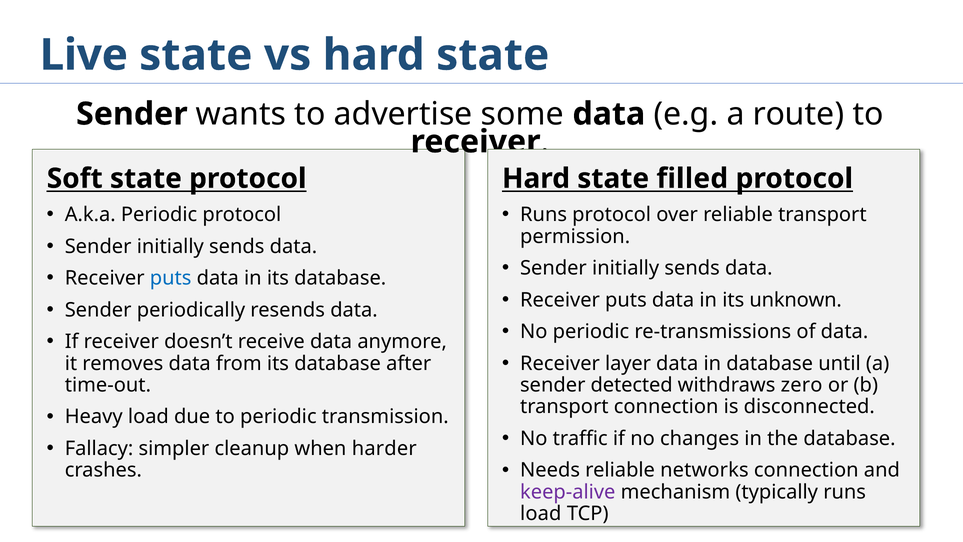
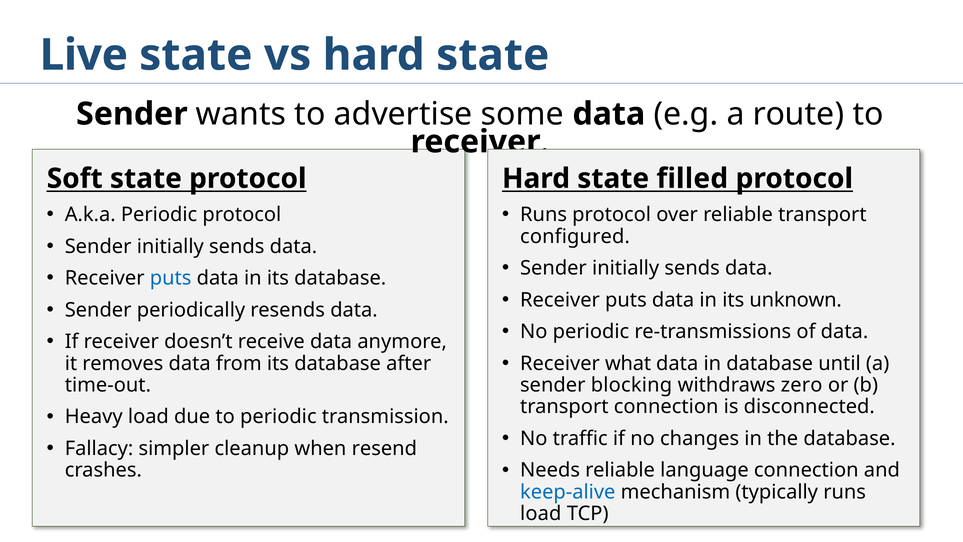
permission: permission -> configured (575, 236)
layer: layer -> what (628, 363)
detected: detected -> blocking (631, 385)
harder: harder -> resend (384, 448)
networks: networks -> language (704, 470)
keep-alive colour: purple -> blue (568, 492)
